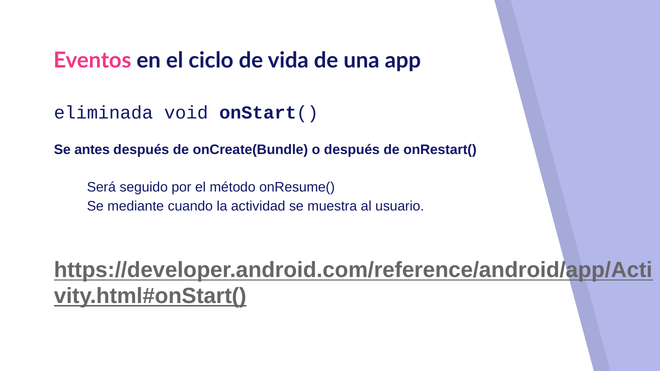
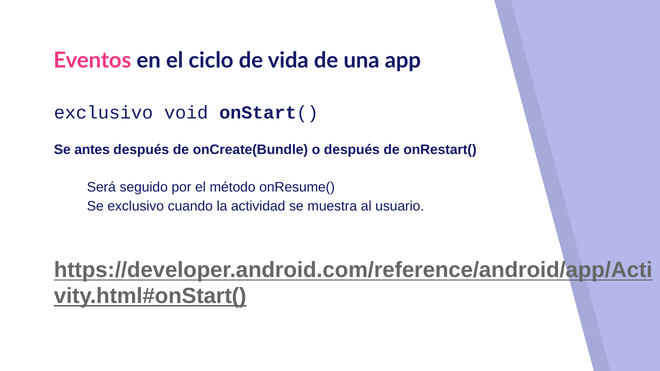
eliminada: eliminada -> exclusivo (103, 113)
Se mediante: mediante -> exclusivo (136, 206)
